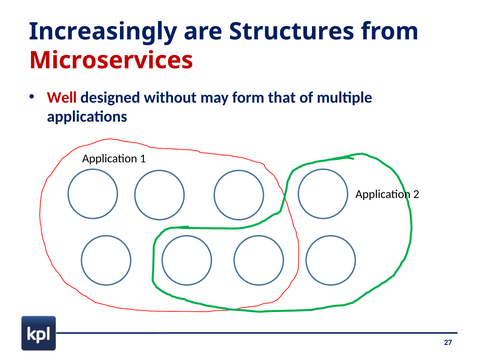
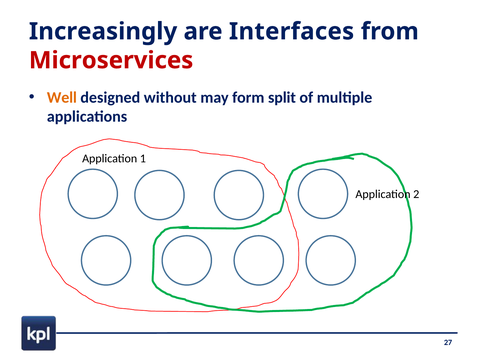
Structures: Structures -> Interfaces (292, 31)
Well colour: red -> orange (62, 97)
that: that -> split (282, 97)
